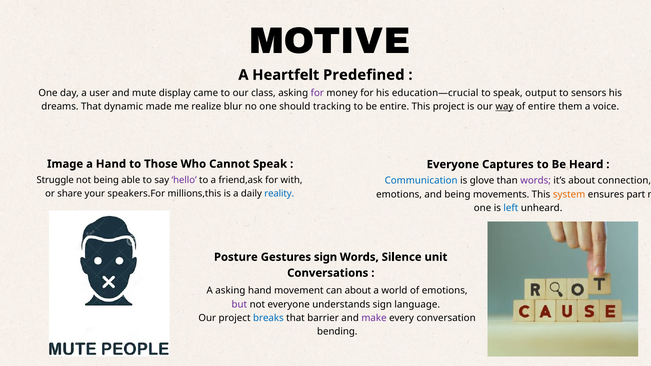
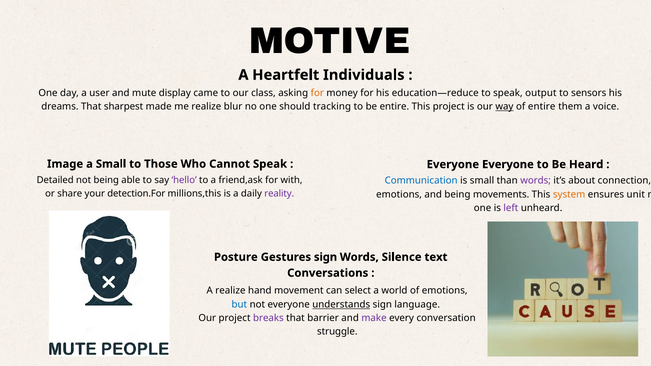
Predefined: Predefined -> Individuals (364, 75)
for colour: purple -> orange (317, 93)
education—crucial: education—crucial -> education—reduce (435, 93)
dynamic: dynamic -> sharpest (124, 107)
a Hand: Hand -> Small (111, 164)
Everyone Captures: Captures -> Everyone (508, 164)
Struggle: Struggle -> Detailed (55, 180)
is glove: glove -> small (482, 181)
speakers.For: speakers.For -> detection.For (136, 194)
reality colour: blue -> purple (279, 194)
part: part -> unit (636, 194)
left colour: blue -> purple (511, 208)
unit: unit -> text (436, 257)
A asking: asking -> realize (230, 291)
can about: about -> select (358, 291)
but colour: purple -> blue (239, 305)
understands underline: none -> present (341, 305)
breaks colour: blue -> purple (268, 318)
bending: bending -> struggle (337, 332)
